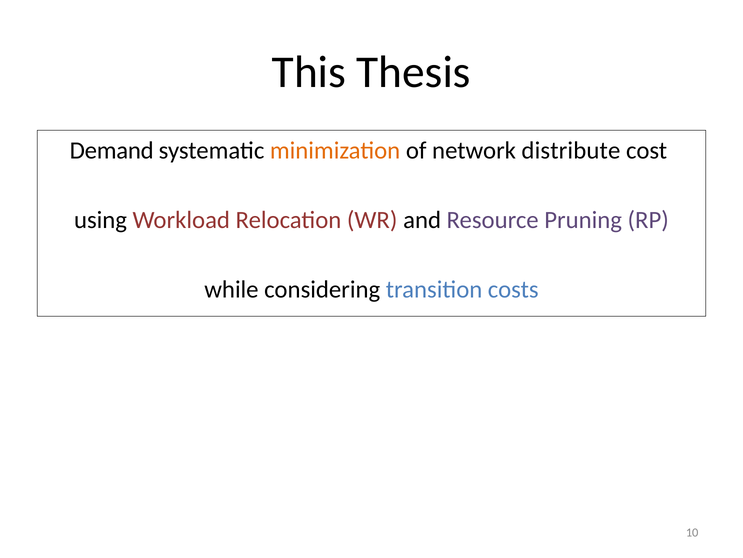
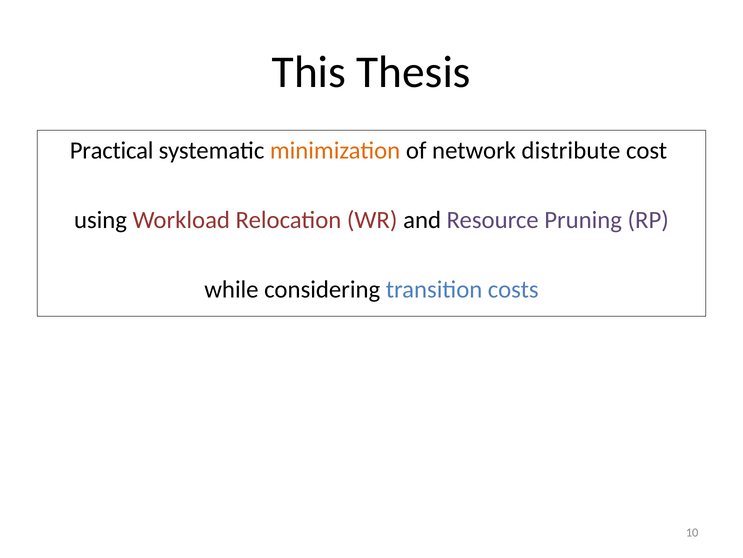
Demand: Demand -> Practical (112, 150)
